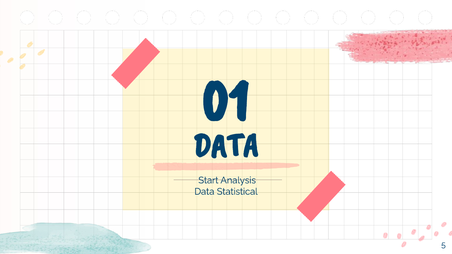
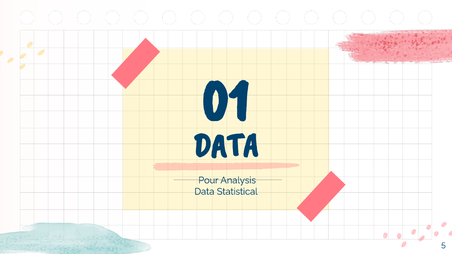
Start: Start -> Pour (208, 180)
